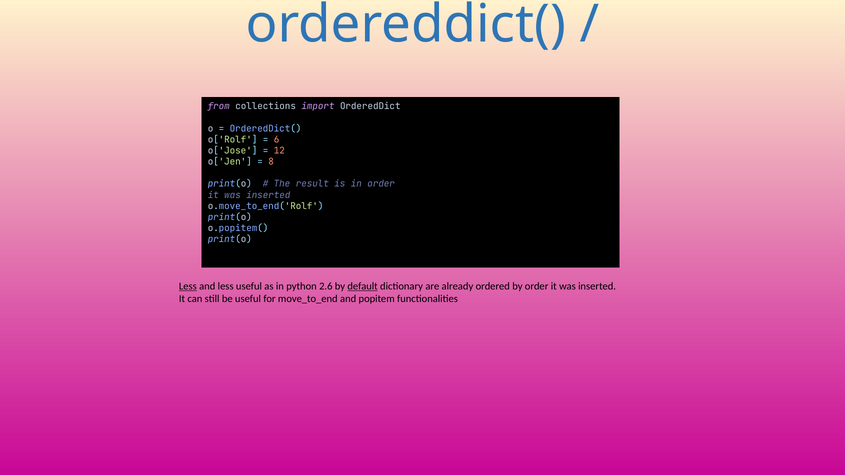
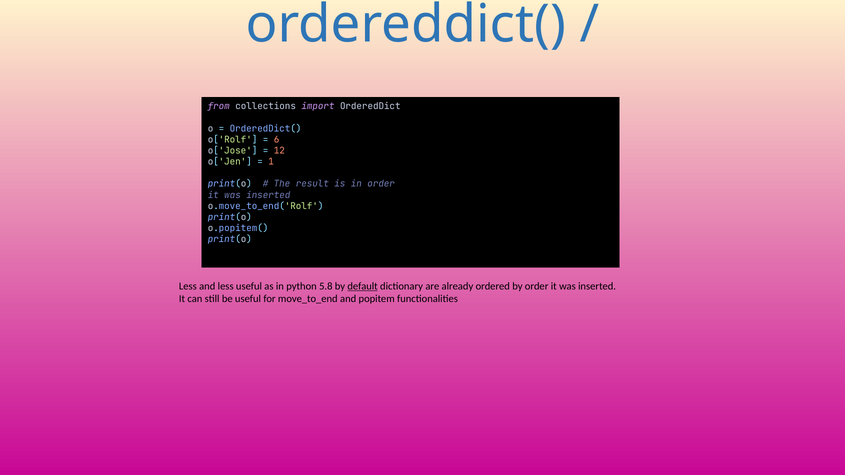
8: 8 -> 1 (271, 162)
Less underline: present -> none (188, 287)
2.6: 2.6 -> 5.8 (326, 287)
